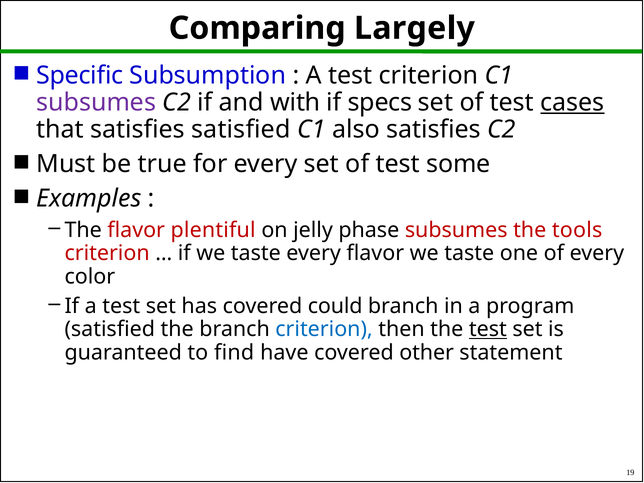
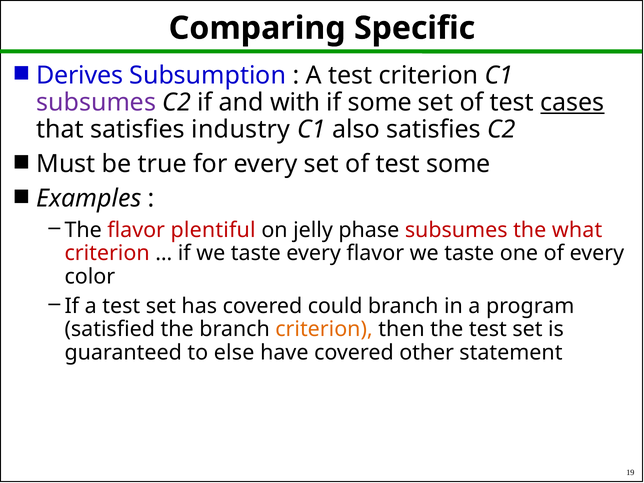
Largely: Largely -> Specific (415, 28)
Specific: Specific -> Derives (80, 75)
if specs: specs -> some (380, 102)
satisfies satisfied: satisfied -> industry (241, 129)
tools: tools -> what (577, 230)
criterion colour: blue -> orange (324, 329)
test underline: present -> none (488, 329)
find: find -> else (234, 352)
